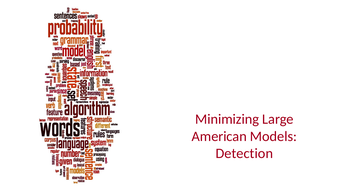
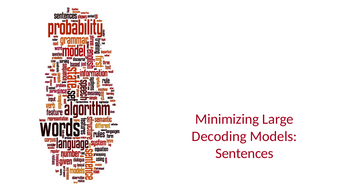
American: American -> Decoding (219, 136)
Detection: Detection -> Sentences (244, 153)
